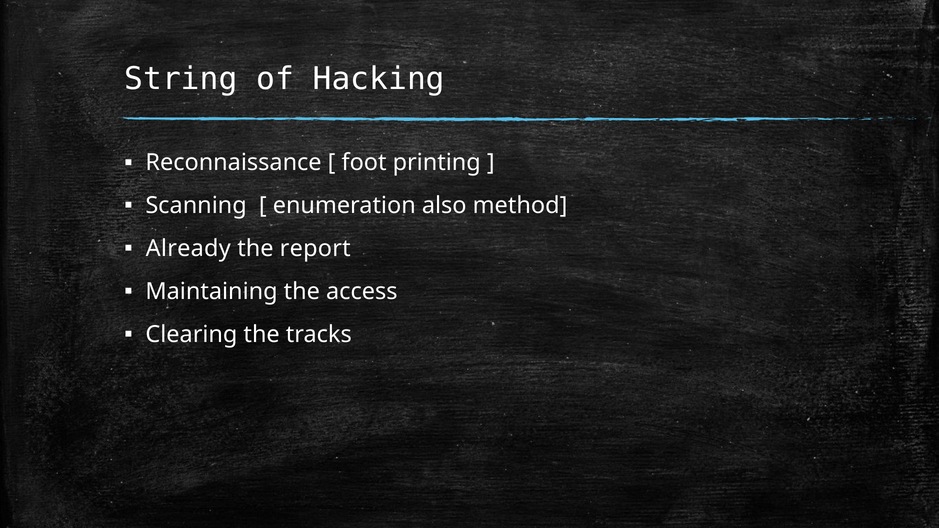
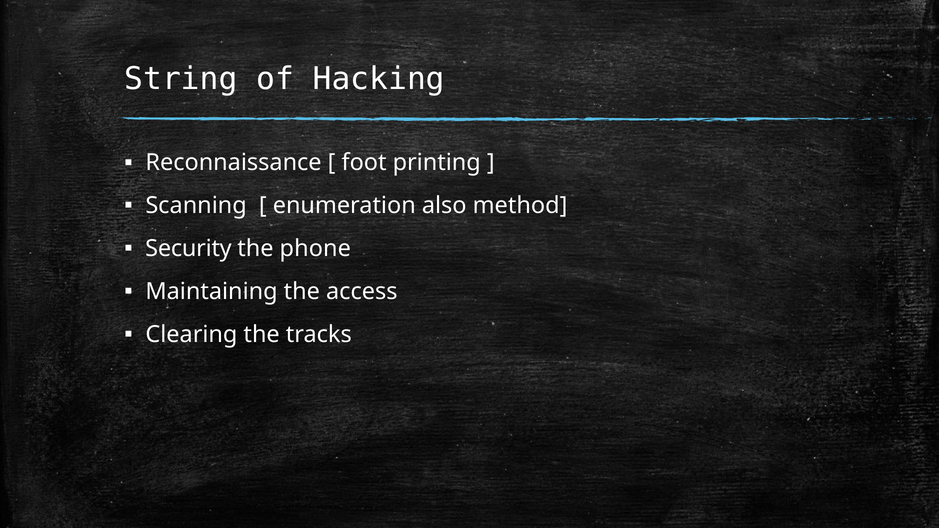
Already: Already -> Security (188, 249)
report: report -> phone (315, 249)
